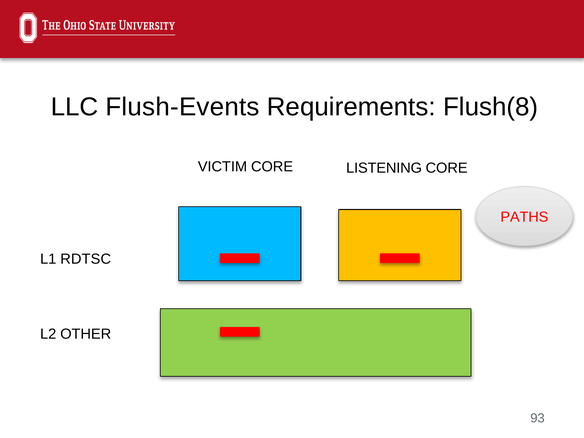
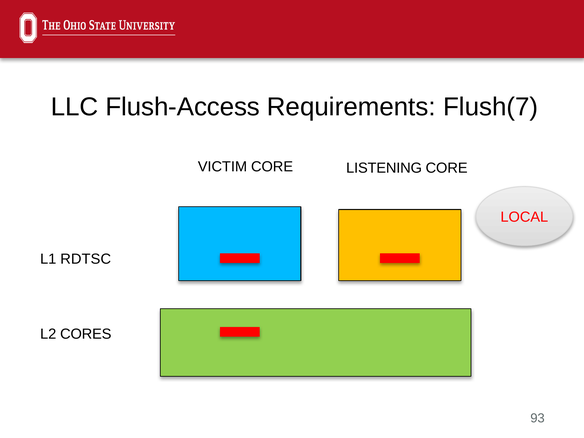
Flush-Events: Flush-Events -> Flush-Access (183, 107)
Flush(8: Flush(8 -> Flush(7 (491, 107)
PATHS: PATHS -> LOCAL (524, 217)
OTHER: OTHER -> CORES (86, 334)
